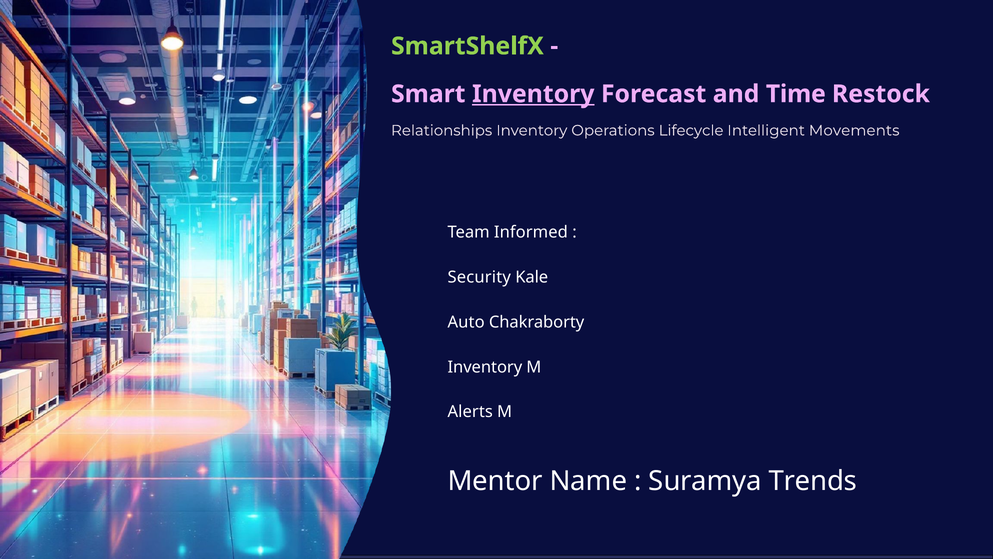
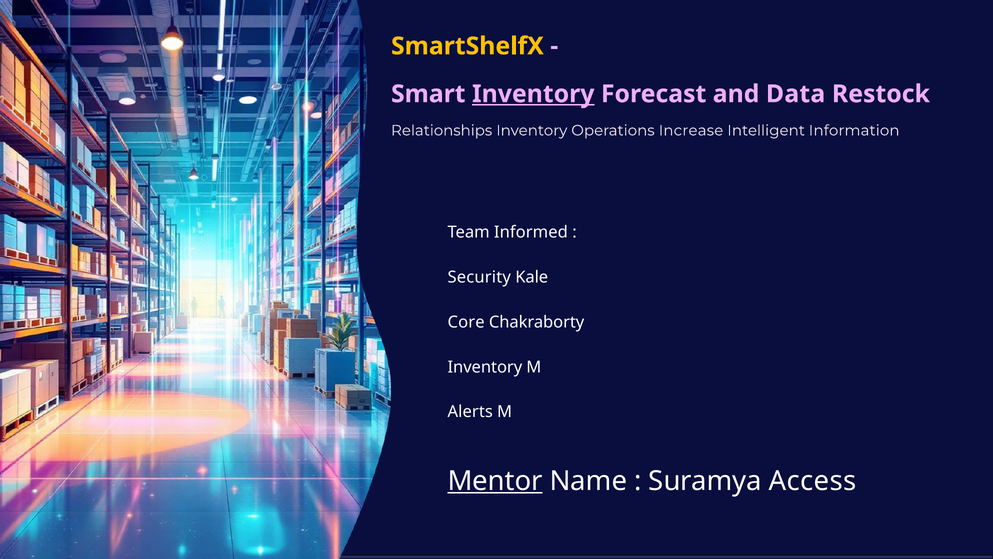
SmartShelfX colour: light green -> yellow (467, 46)
Time: Time -> Data (796, 94)
Lifecycle: Lifecycle -> Increase (691, 130)
Movements: Movements -> Information (854, 130)
Auto: Auto -> Core (466, 322)
Mentor underline: none -> present (495, 481)
Trends: Trends -> Access (813, 481)
